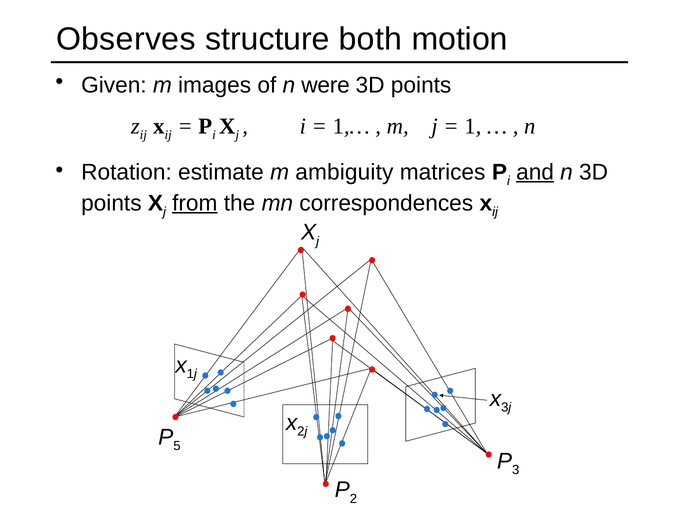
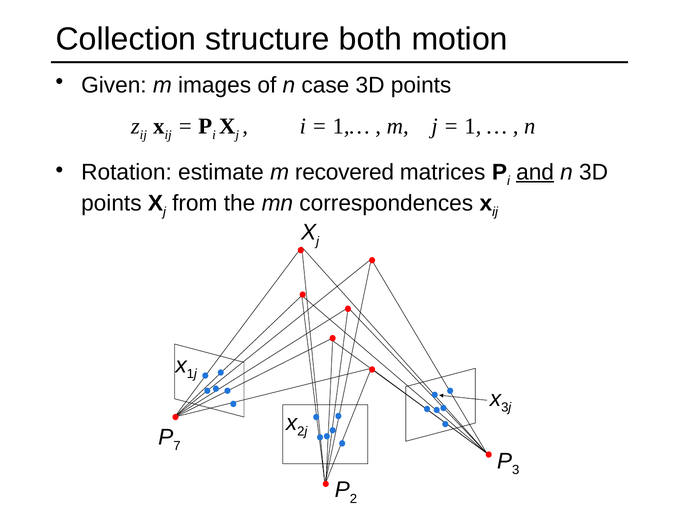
Observes: Observes -> Collection (126, 39)
were: were -> case (325, 85)
ambiguity: ambiguity -> recovered (345, 172)
from underline: present -> none (195, 203)
5: 5 -> 7 (177, 446)
